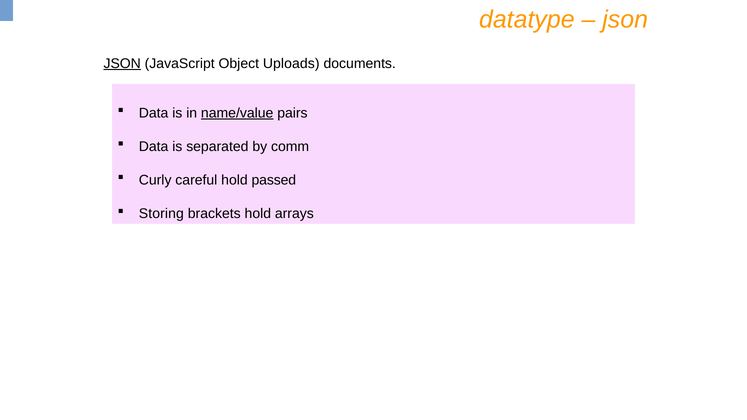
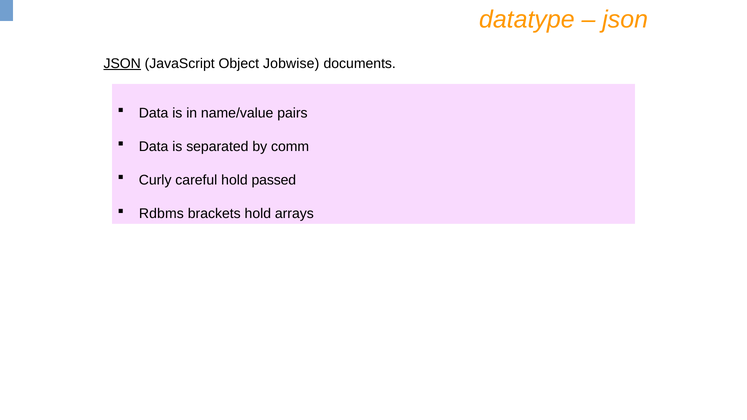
Uploads: Uploads -> Jobwise (291, 63)
name/value underline: present -> none (237, 113)
Storing: Storing -> Rdbms (161, 214)
